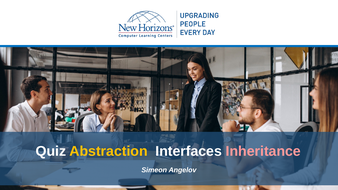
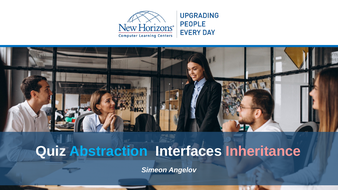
Abstraction colour: yellow -> light blue (109, 151)
